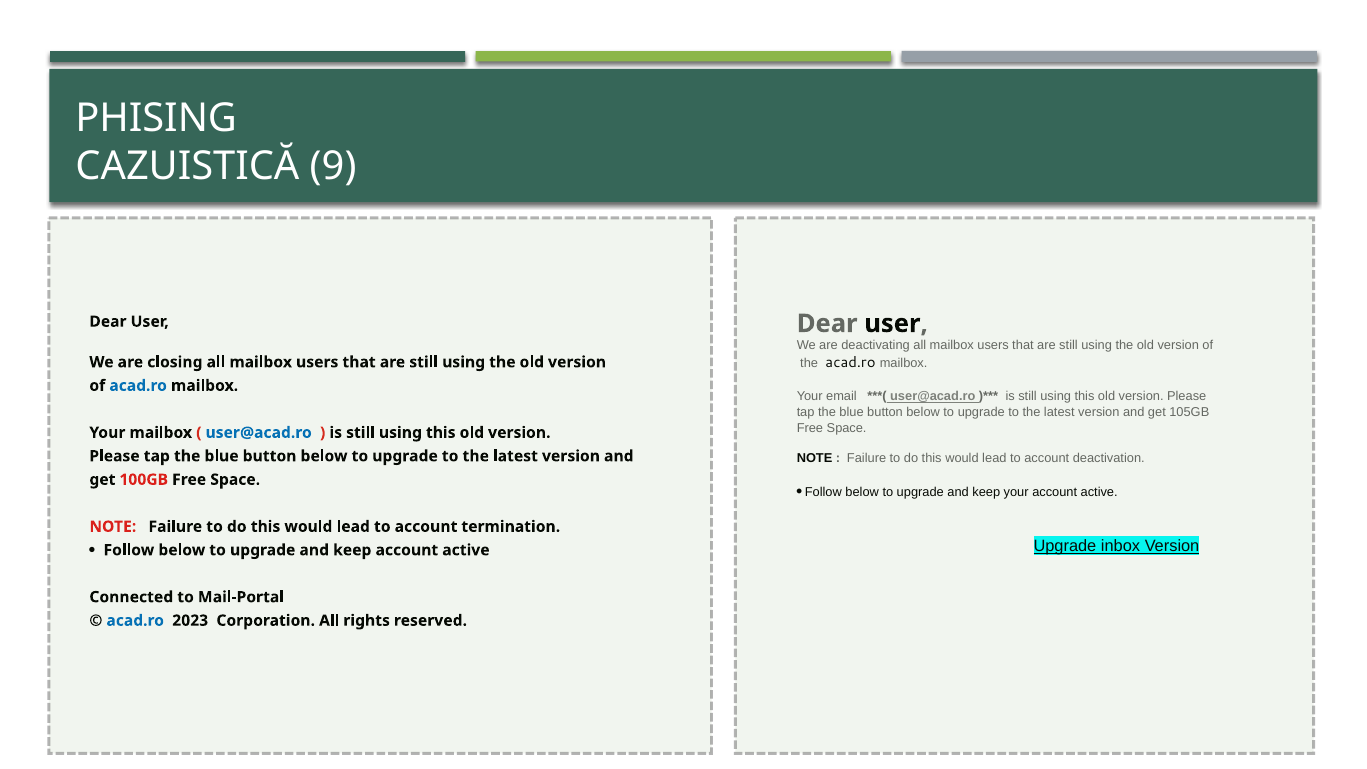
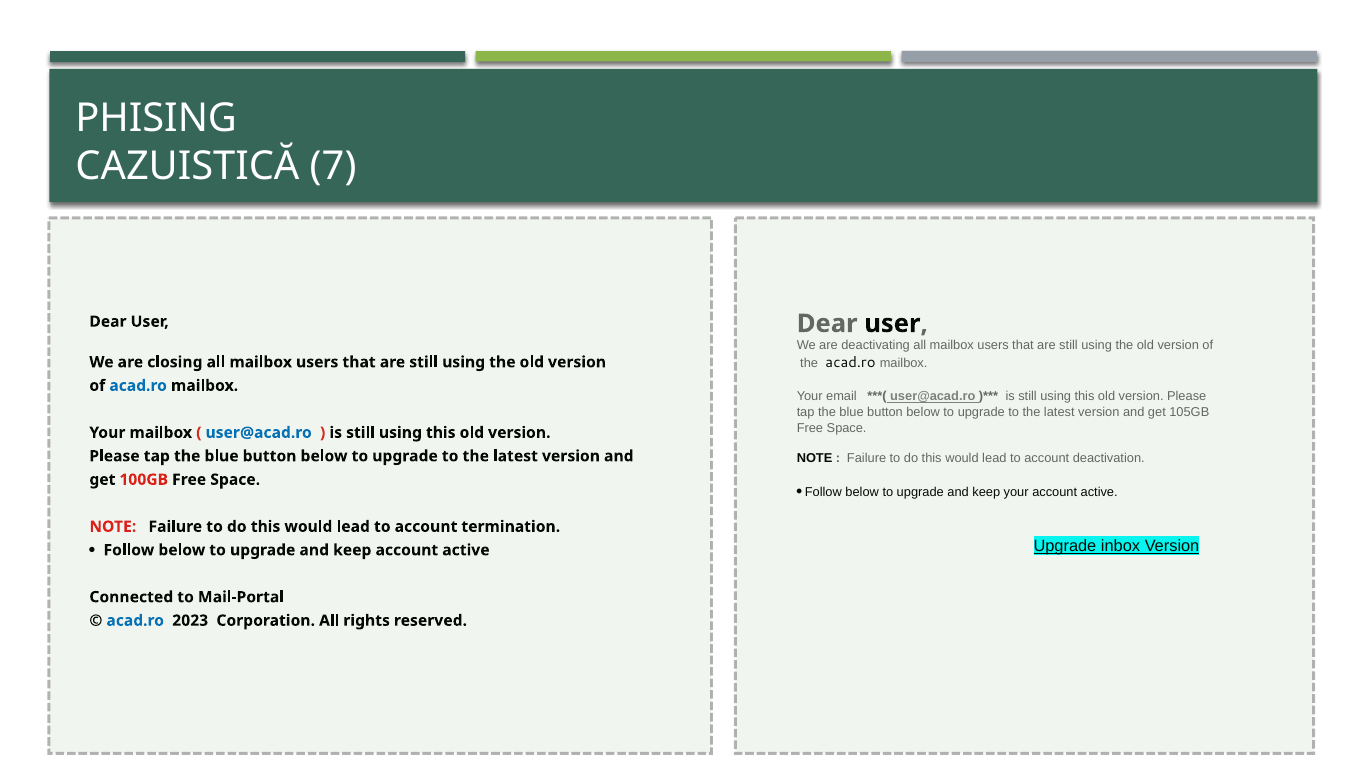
9: 9 -> 7 (333, 166)
